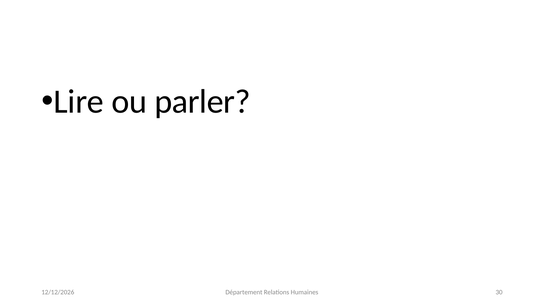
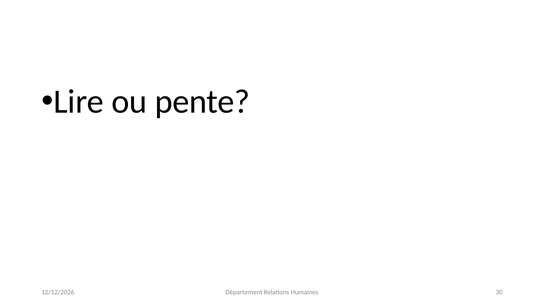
parler: parler -> pente (202, 102)
